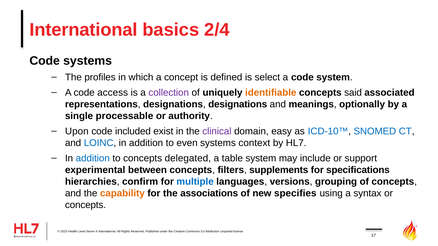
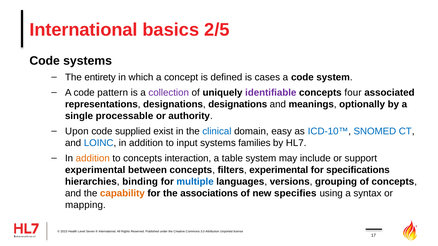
2/4: 2/4 -> 2/5 (217, 30)
profiles: profiles -> entirety (100, 77)
select: select -> cases (267, 77)
access: access -> pattern (113, 93)
identifiable colour: orange -> purple (271, 93)
said: said -> four (353, 93)
included: included -> supplied (133, 131)
clinical colour: purple -> blue (217, 131)
even: even -> input (187, 143)
context: context -> families (254, 143)
addition colour: blue -> orange (93, 158)
delegated: delegated -> interaction (188, 158)
filters supplements: supplements -> experimental (279, 170)
confirm: confirm -> binding (140, 182)
concepts: concepts -> mapping (85, 205)
